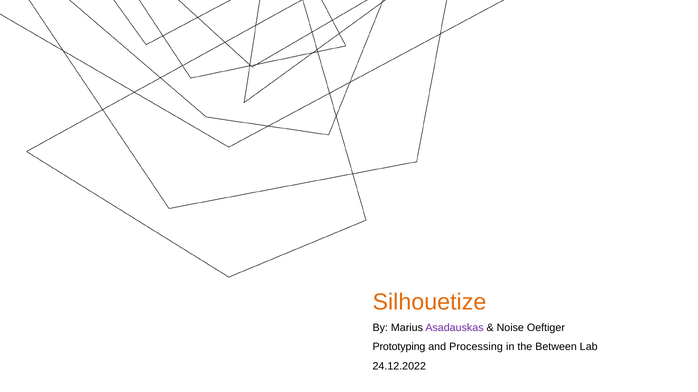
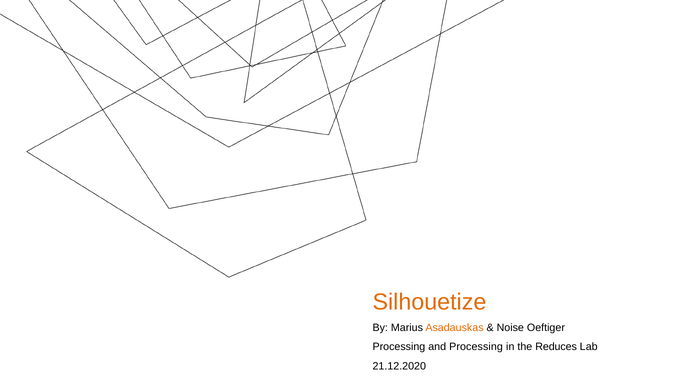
Asadauskas colour: purple -> orange (454, 328)
Prototyping: Prototyping -> Processing (399, 347)
Between: Between -> Reduces (556, 347)
24.12.2022: 24.12.2022 -> 21.12.2020 (399, 367)
